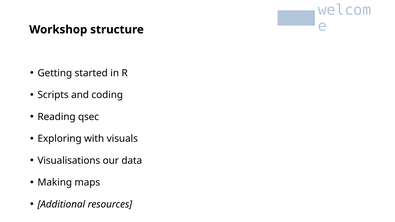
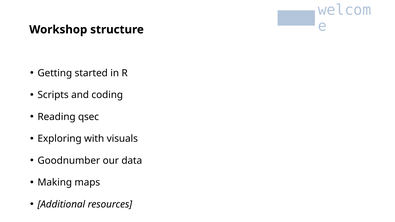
Visualisations: Visualisations -> Goodnumber (69, 161)
